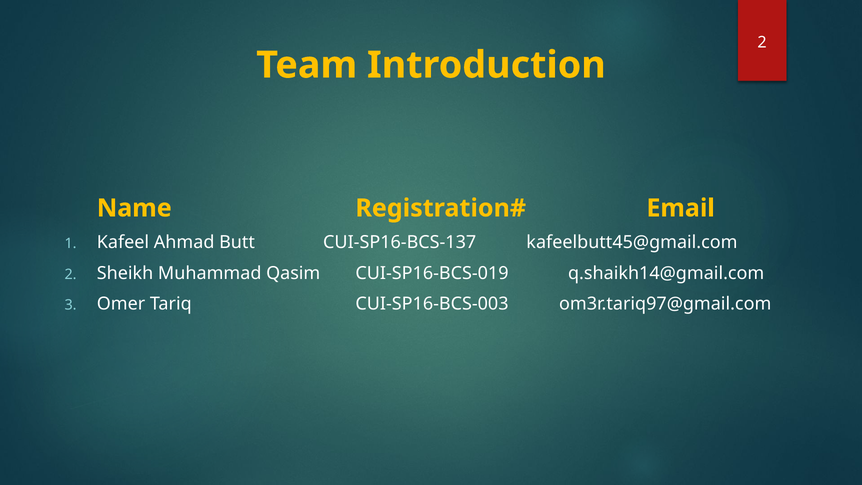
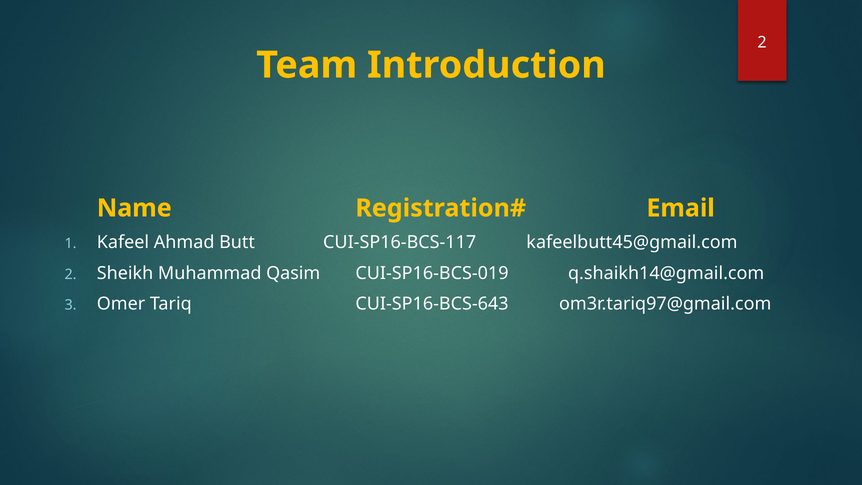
CUI-SP16-BCS-137: CUI-SP16-BCS-137 -> CUI-SP16-BCS-117 (400, 242)
CUI-SP16-BCS-003: CUI-SP16-BCS-003 -> CUI-SP16-BCS-643 (432, 304)
